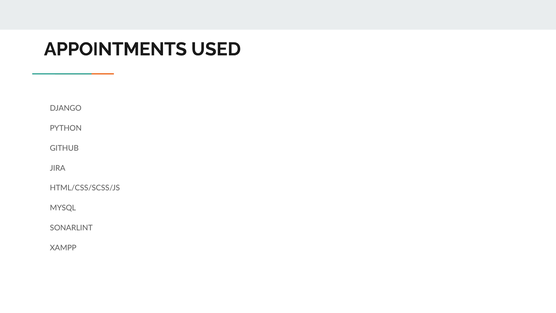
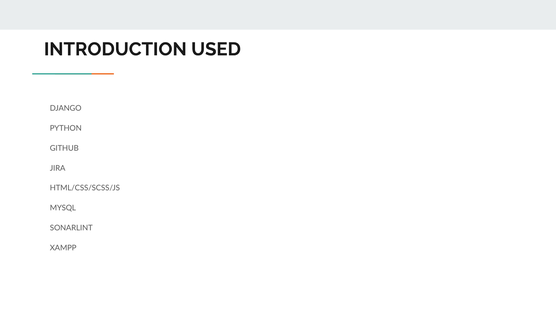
APPOINTMENTS: APPOINTMENTS -> INTRODUCTION (115, 49)
